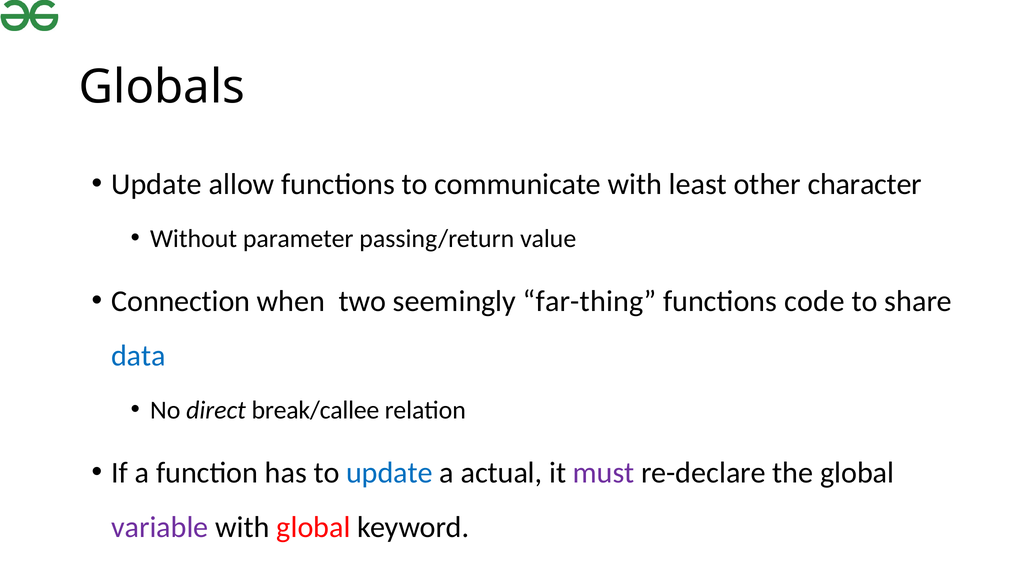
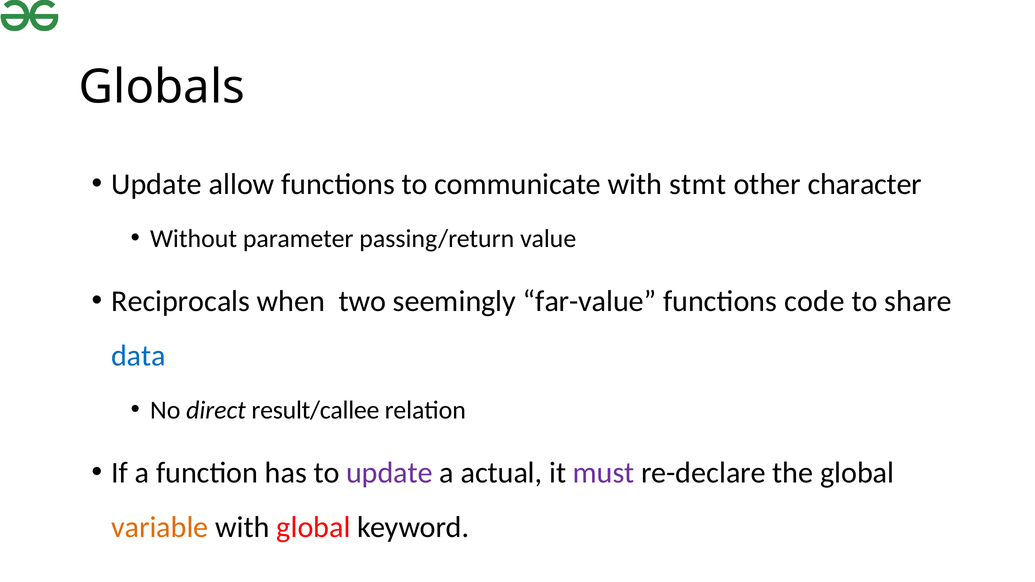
least: least -> stmt (698, 184)
Connection: Connection -> Reciprocals (181, 302)
far-thing: far-thing -> far-value (590, 302)
break/callee: break/callee -> result/callee (315, 410)
update colour: blue -> purple (390, 473)
variable colour: purple -> orange (160, 527)
